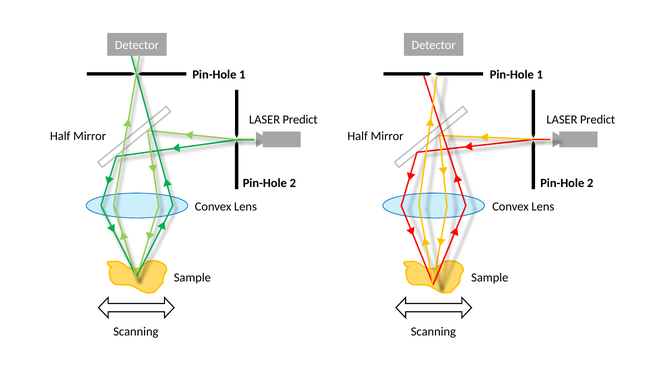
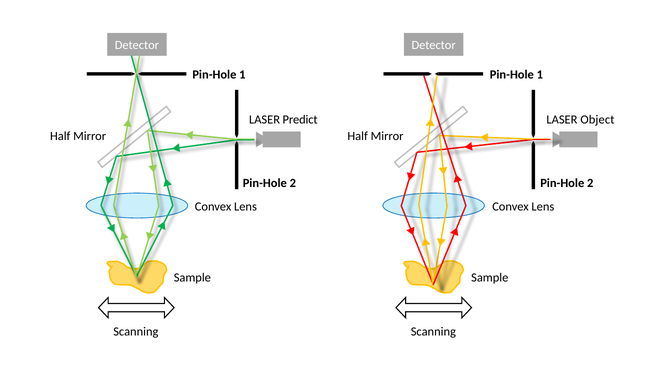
Predict: Predict -> Object (597, 120)
